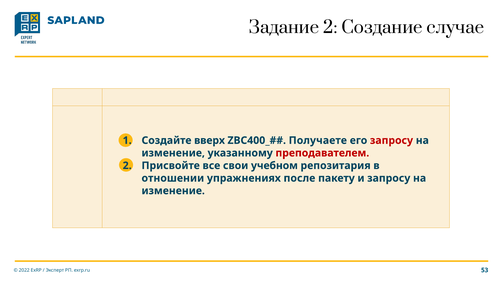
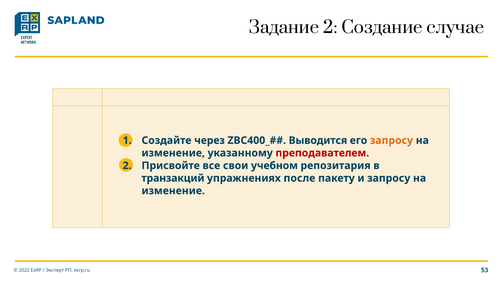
вверх: вверх -> через (210, 140)
Получаете: Получаете -> Выводится (318, 140)
запросу colour: red -> orange (391, 140)
отношении: отношении -> транзакций (173, 178)
